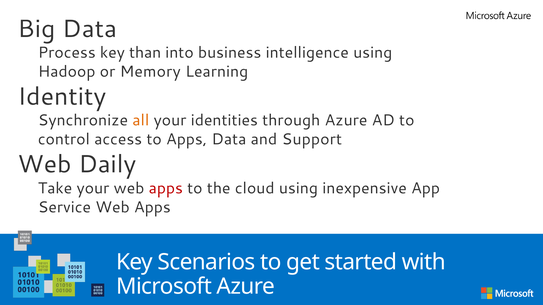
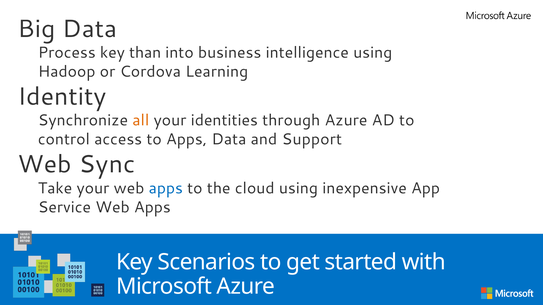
Memory: Memory -> Cordova (150, 72)
Daily: Daily -> Sync (107, 165)
apps colour: red -> blue (166, 188)
